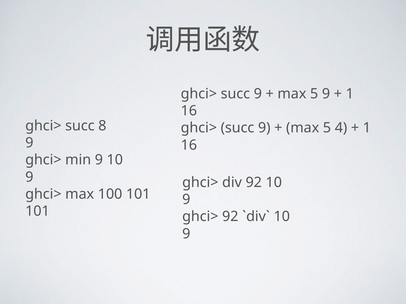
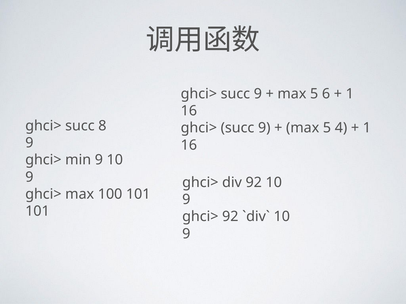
5 9: 9 -> 6 (326, 94)
